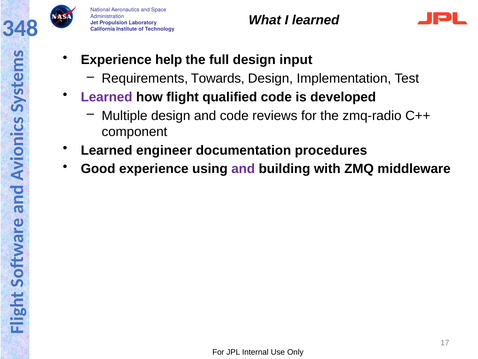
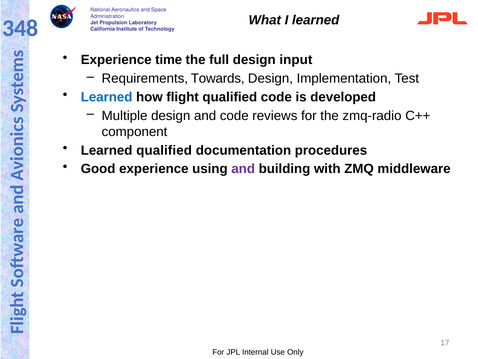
help: help -> time (169, 60)
Learned colour: purple -> blue (107, 97)
Learned engineer: engineer -> qualified (164, 150)
